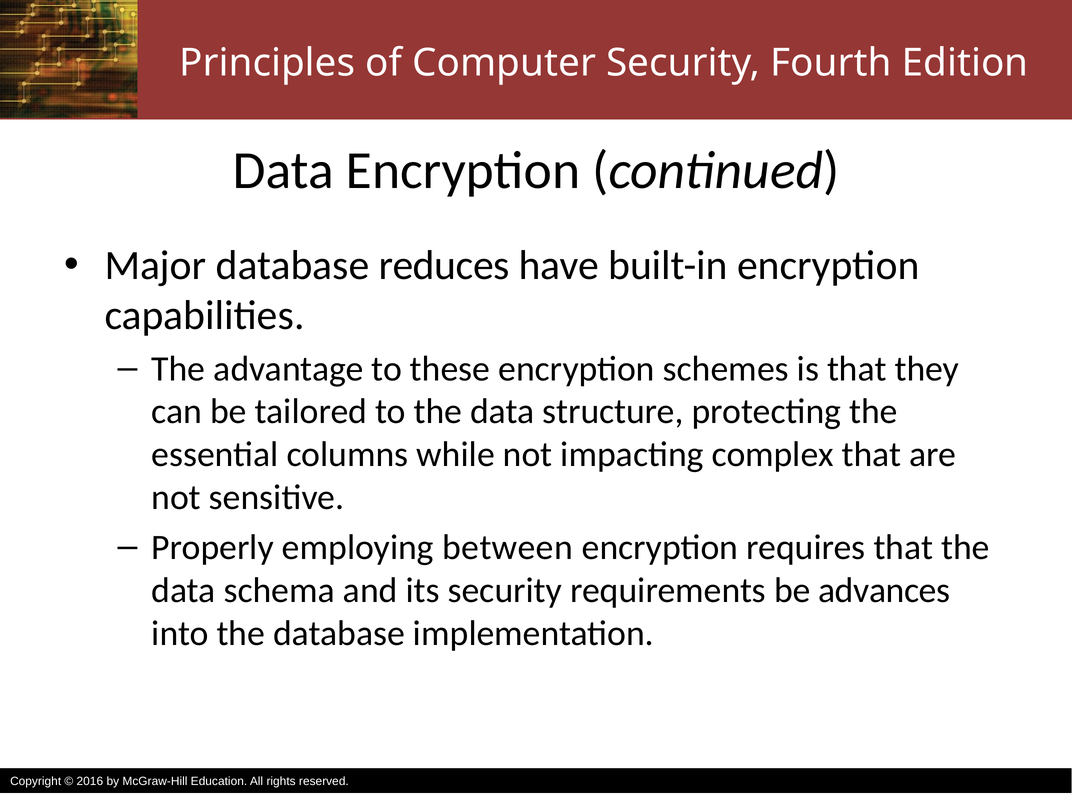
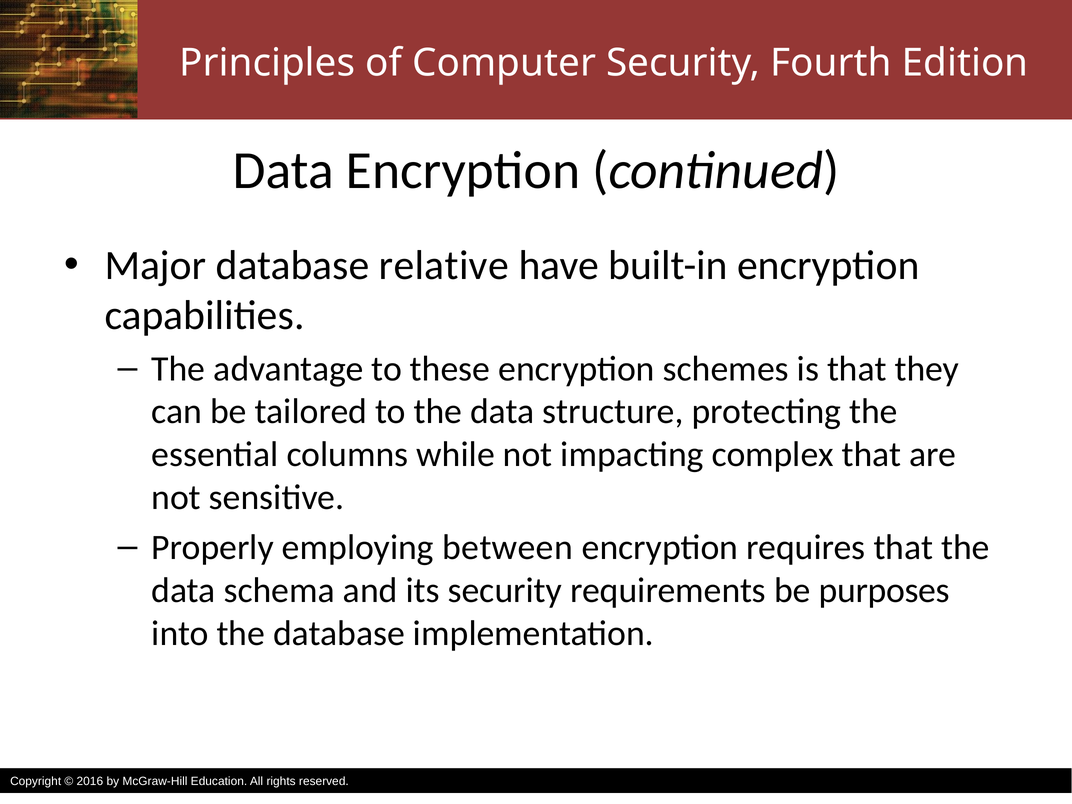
reduces: reduces -> relative (444, 266)
advances: advances -> purposes (884, 590)
